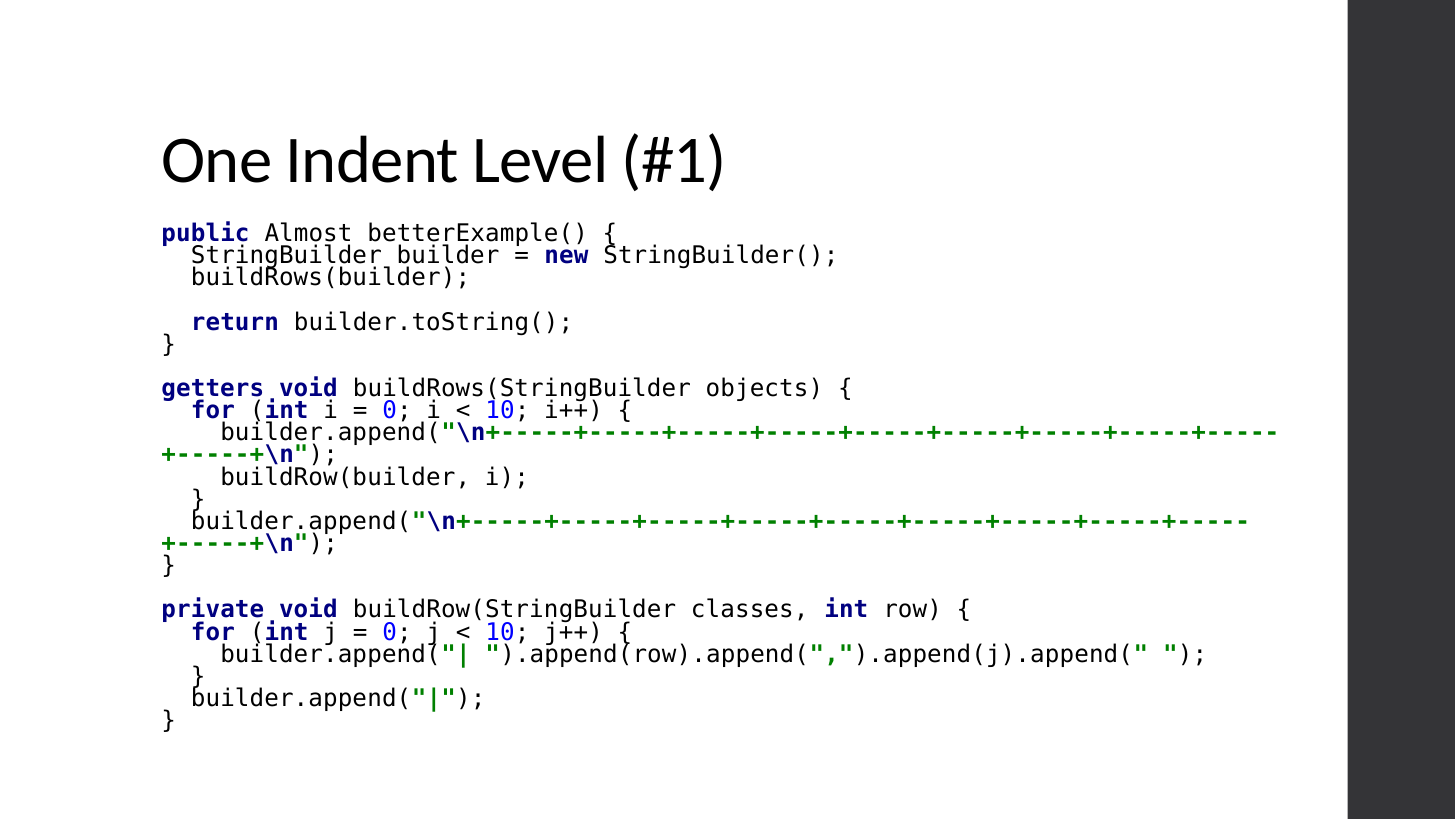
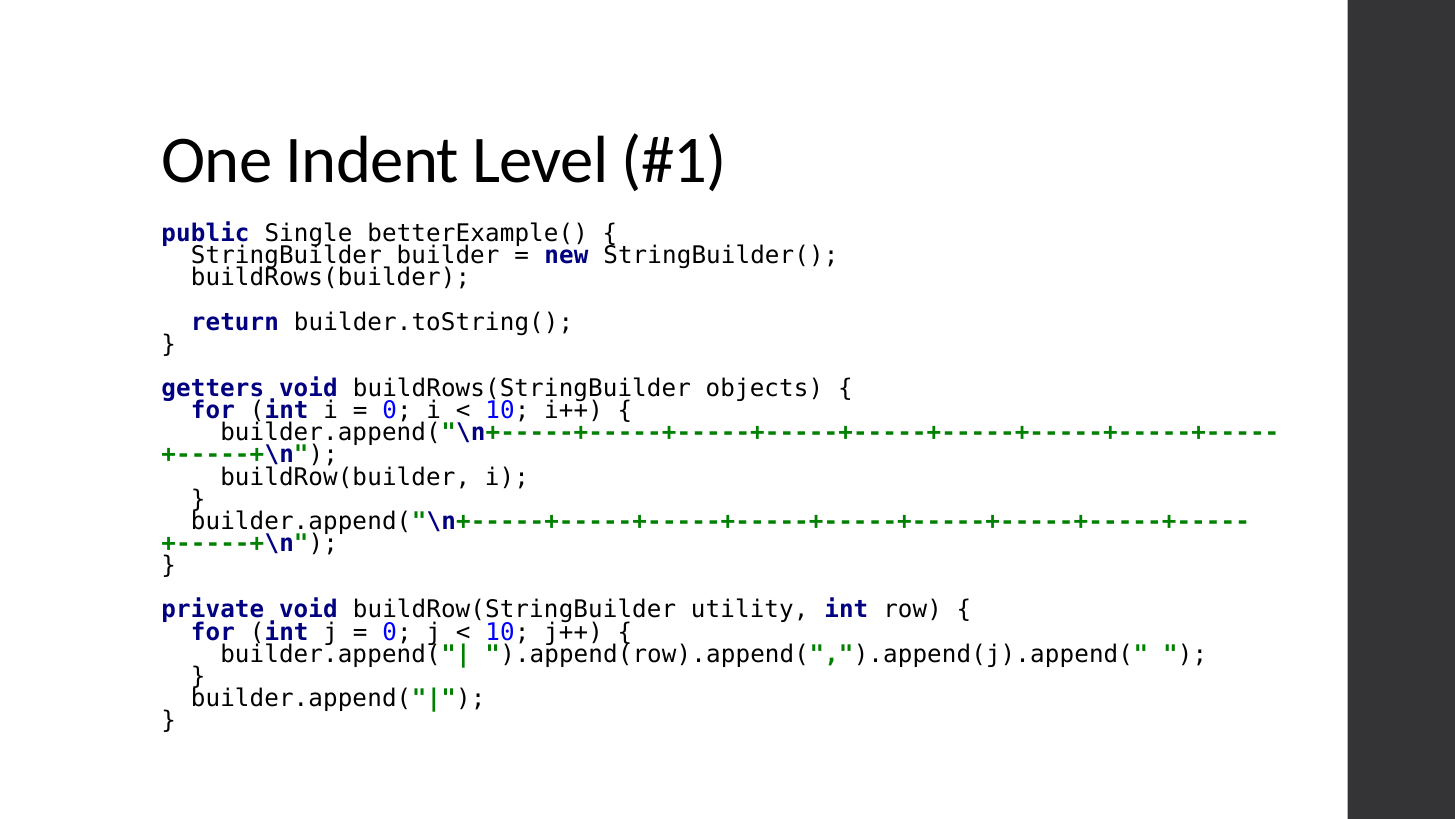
Almost: Almost -> Single (309, 233)
classes: classes -> utility (750, 610)
